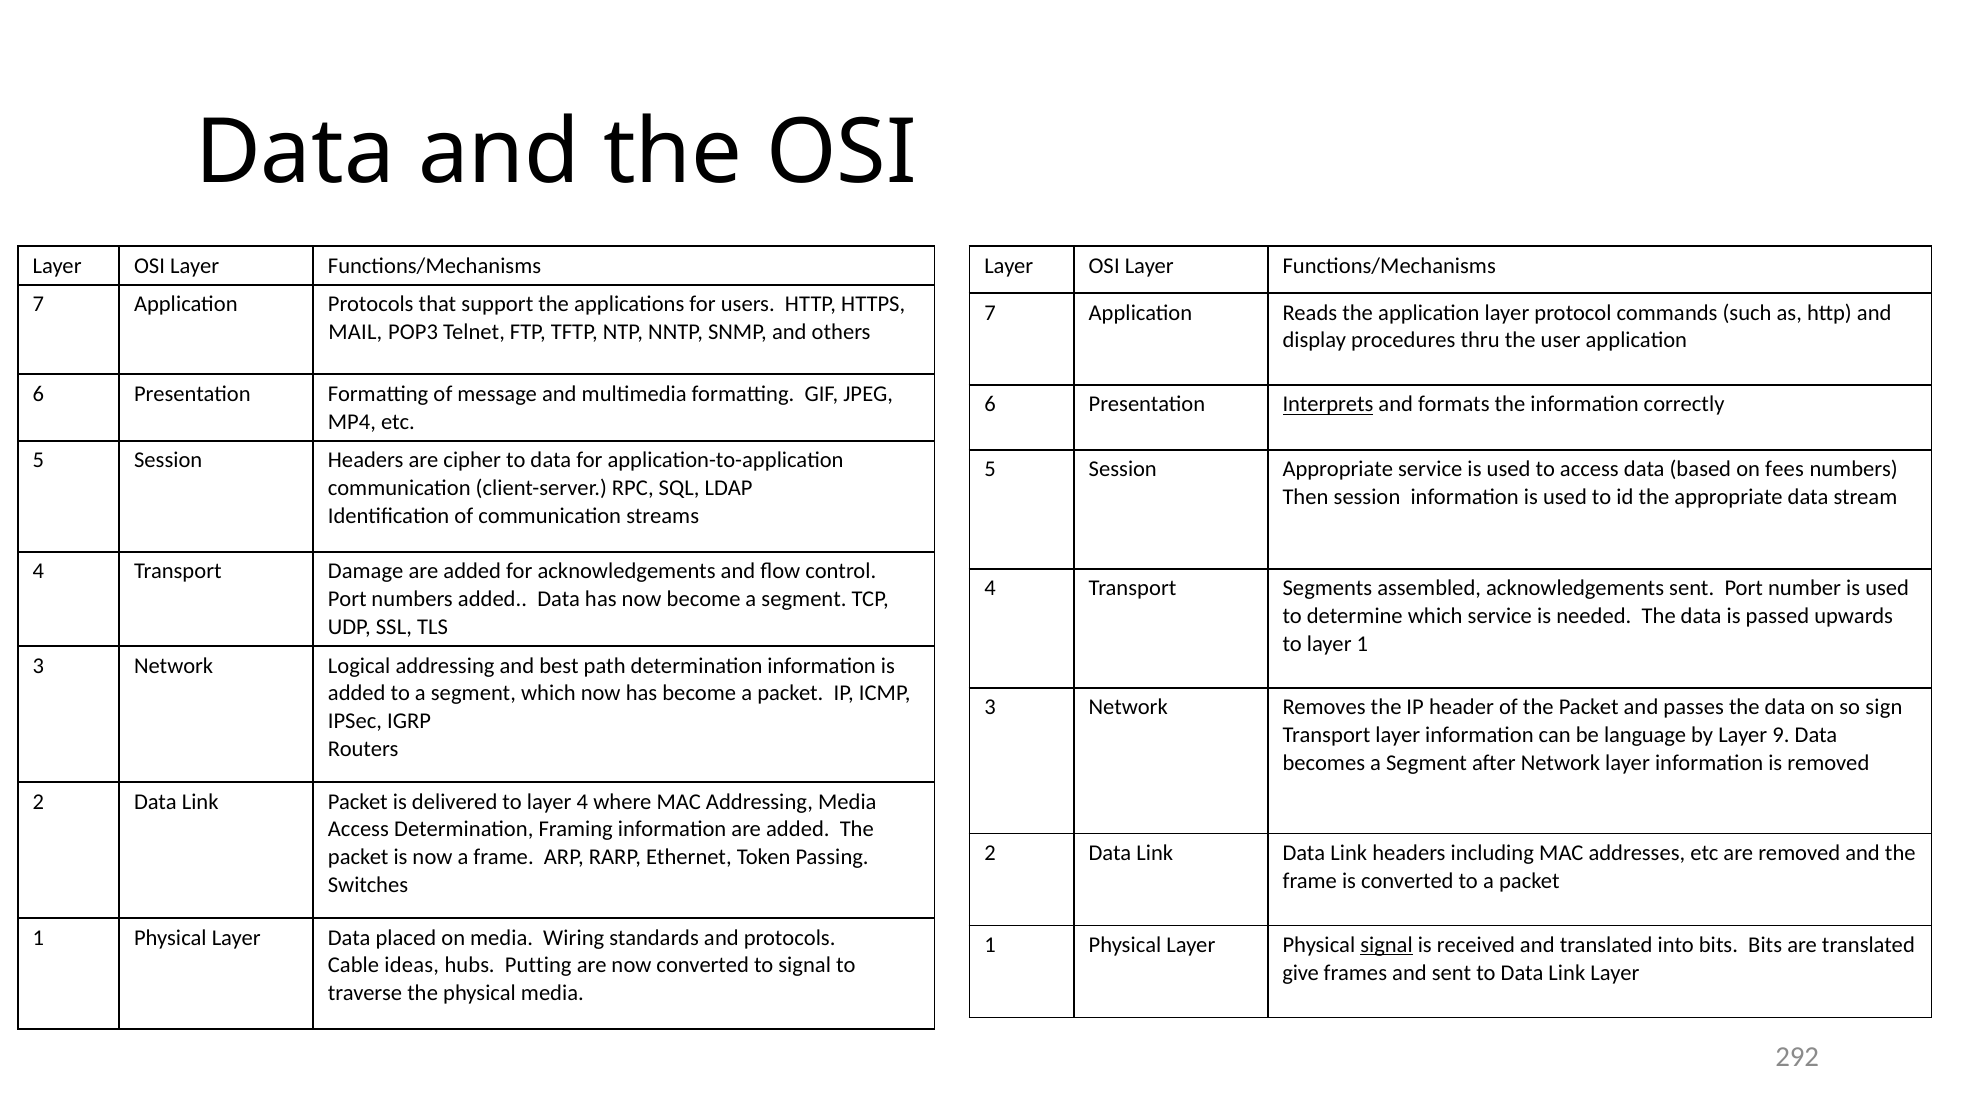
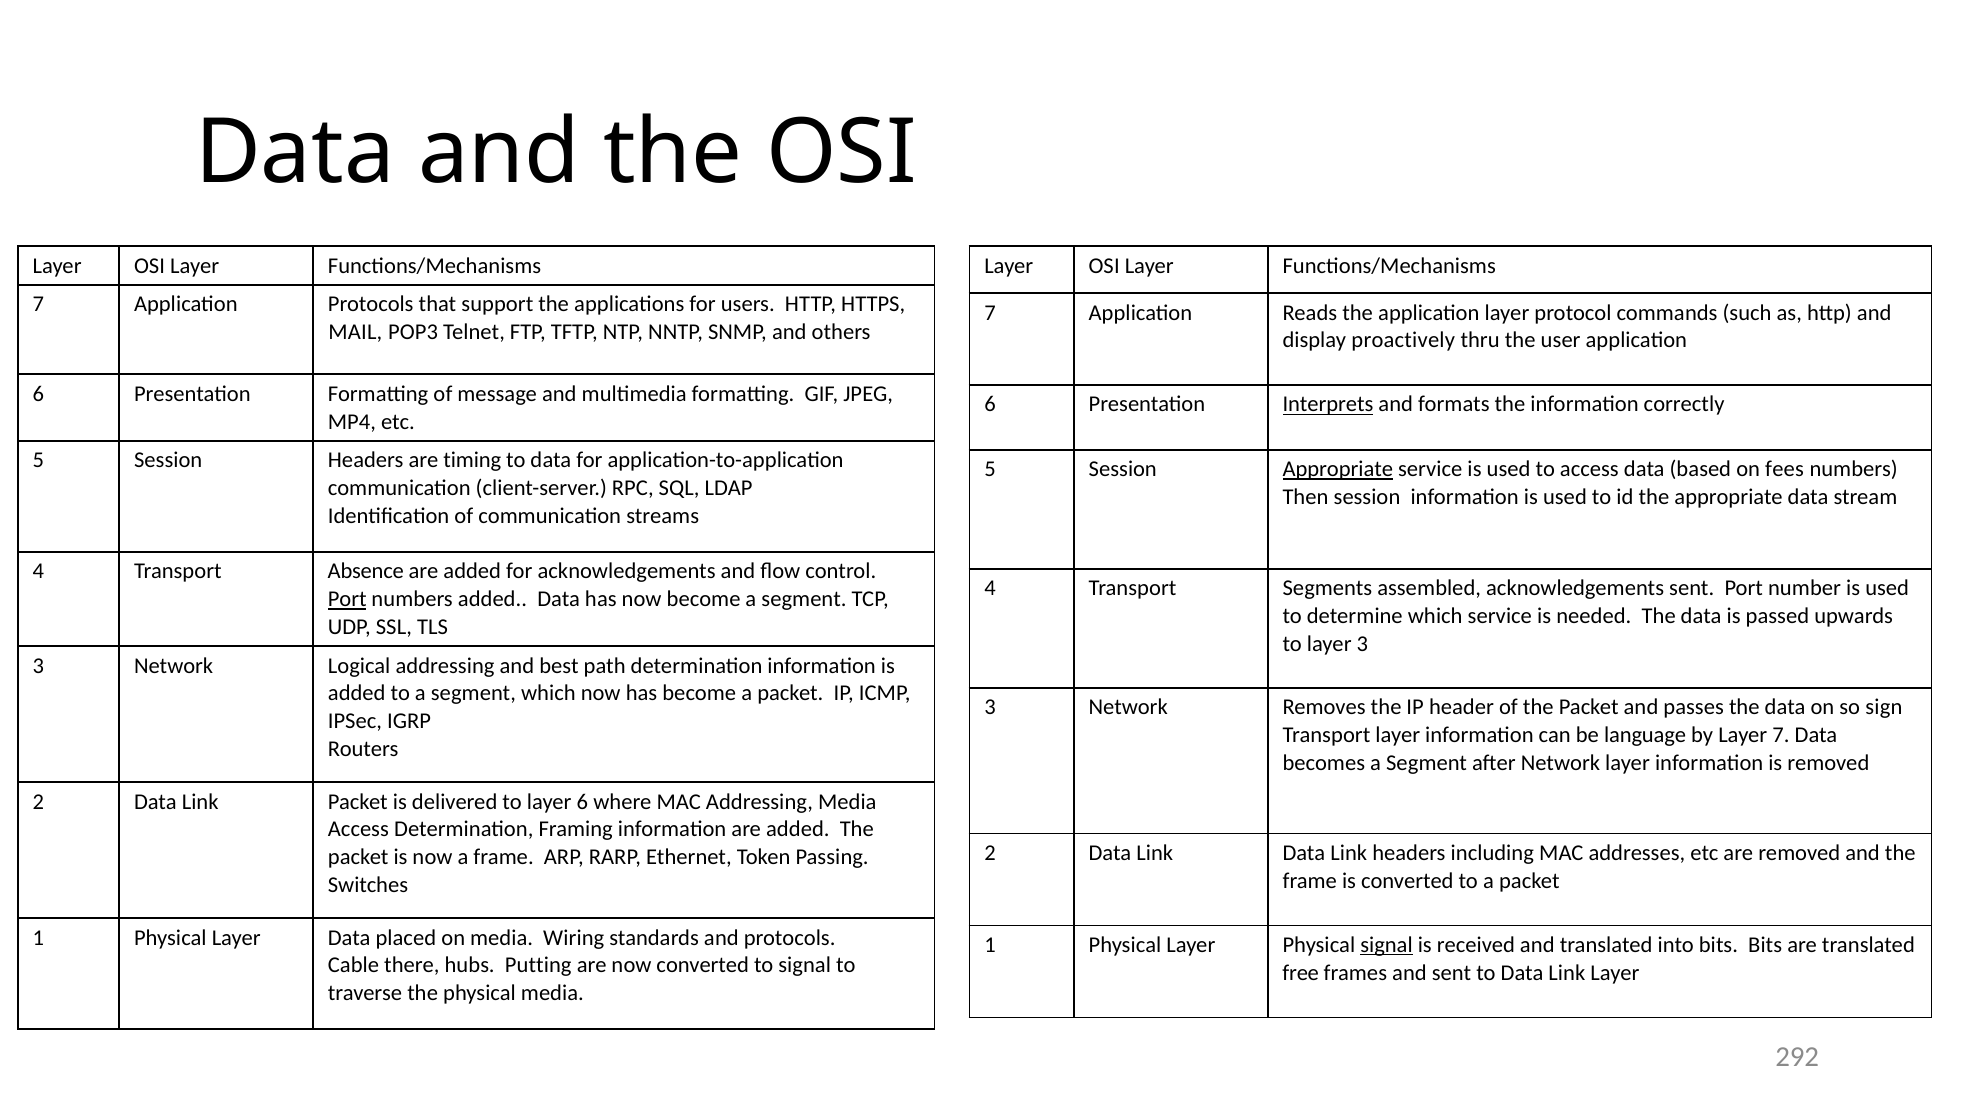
procedures: procedures -> proactively (1403, 341)
cipher: cipher -> timing (472, 461)
Appropriate underline: none -> present (1338, 470)
Damage: Damage -> Absence (366, 572)
Port underline: none -> present (347, 599)
layer 1: 1 -> 3 (1362, 644)
Layer 9: 9 -> 7 (1781, 735)
layer 4: 4 -> 6 (582, 802)
ideas: ideas -> there (412, 966)
give: give -> free (1301, 973)
